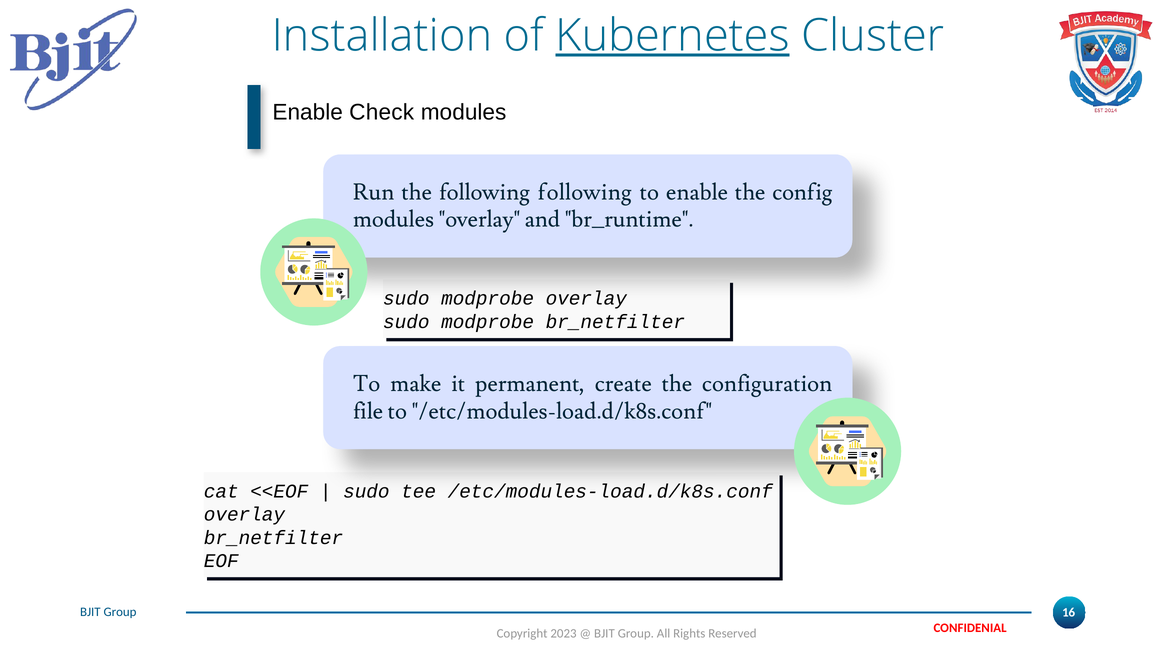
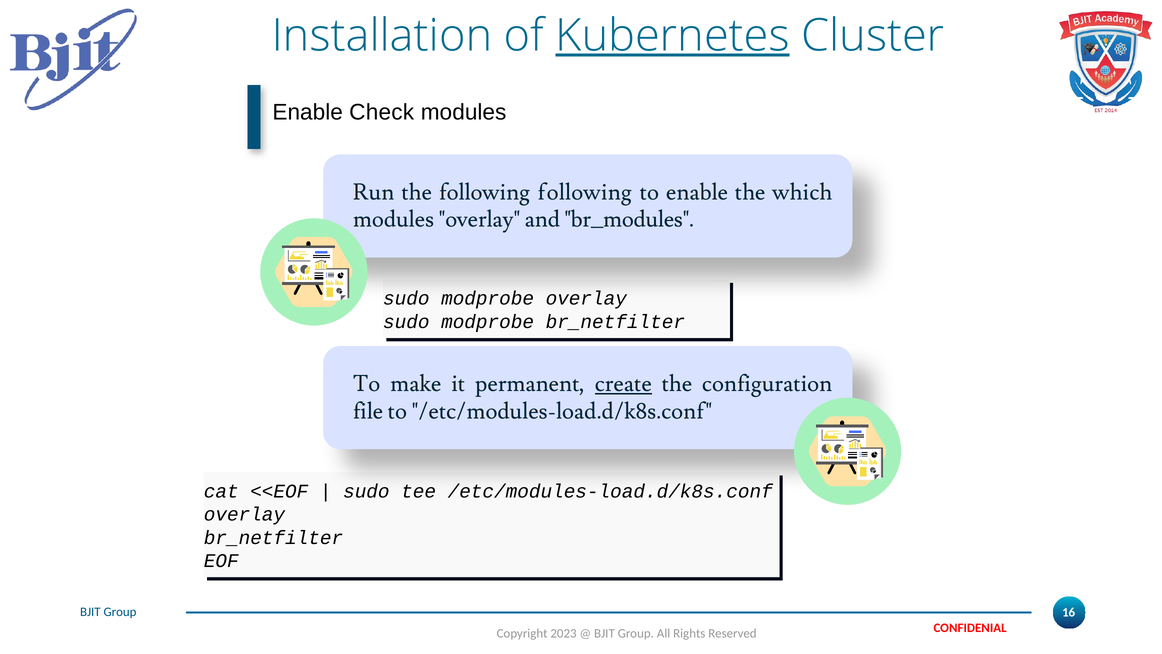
config: config -> which (802, 192)
br_runtime: br_runtime -> br_modules (629, 219)
create underline: none -> present (623, 384)
